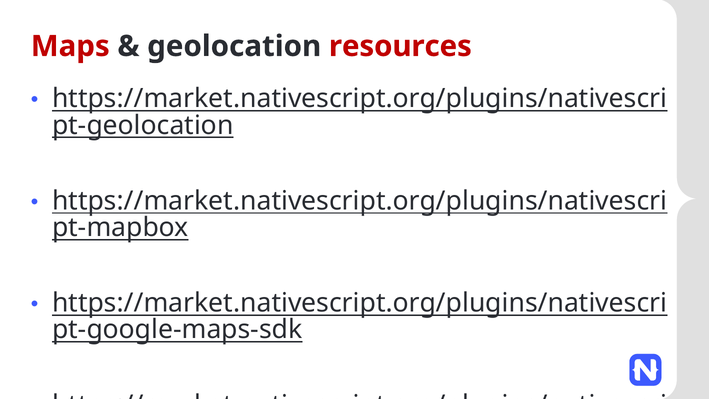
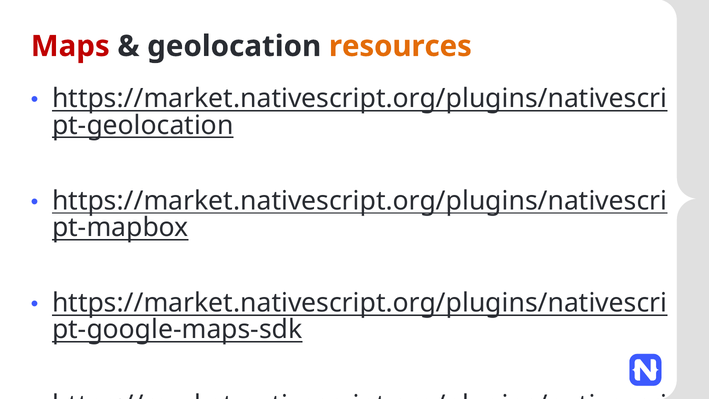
resources colour: red -> orange (400, 46)
